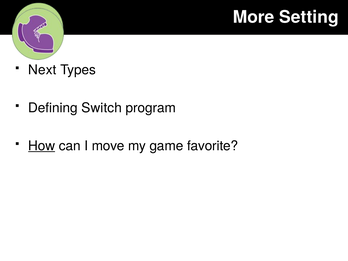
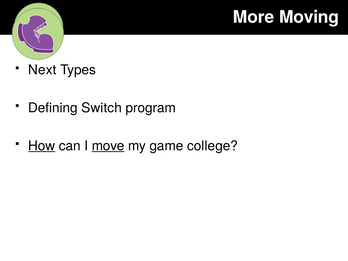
Setting: Setting -> Moving (309, 17)
move underline: none -> present (108, 146)
favorite: favorite -> college (213, 146)
